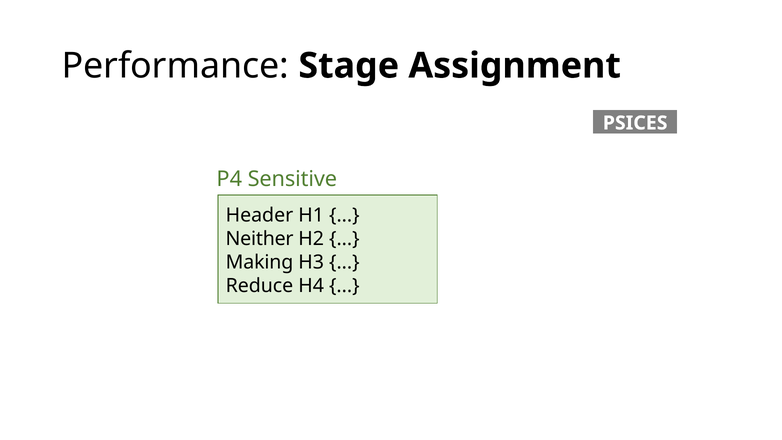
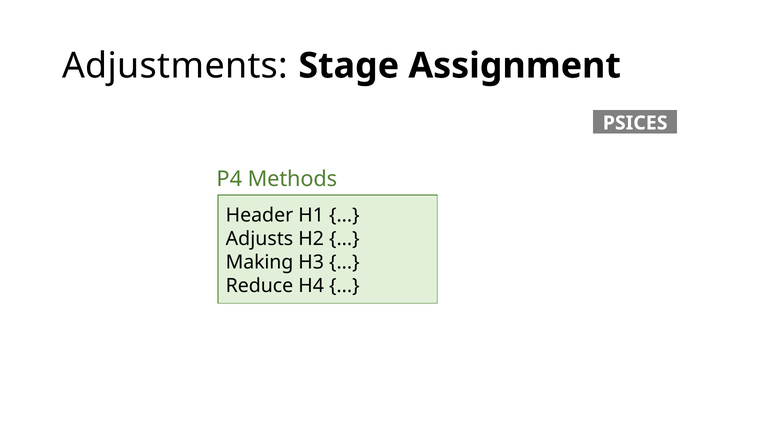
Performance: Performance -> Adjustments (175, 66)
Sensitive: Sensitive -> Methods (292, 179)
Neither: Neither -> Adjusts (259, 239)
